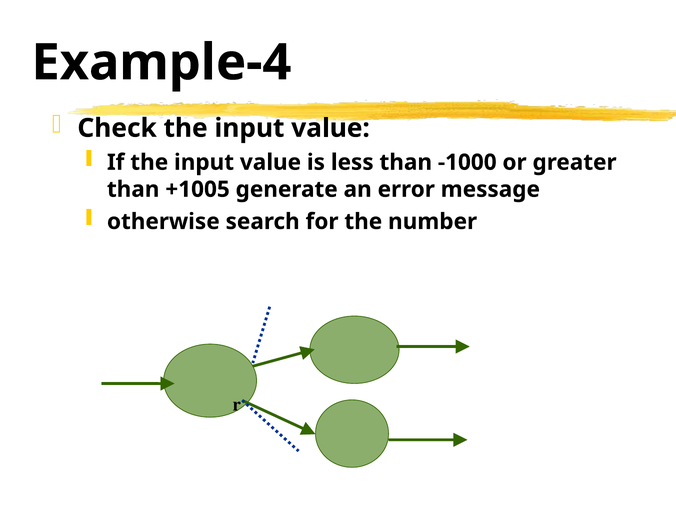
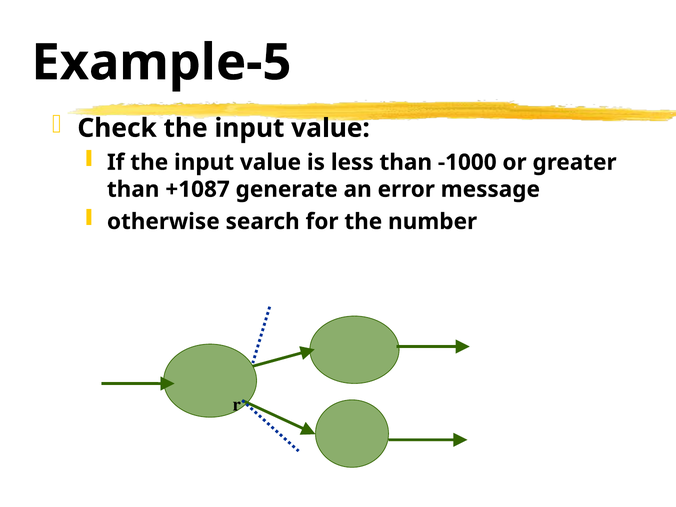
Example-4: Example-4 -> Example-5 (161, 63)
+1005: +1005 -> +1087 (198, 189)
